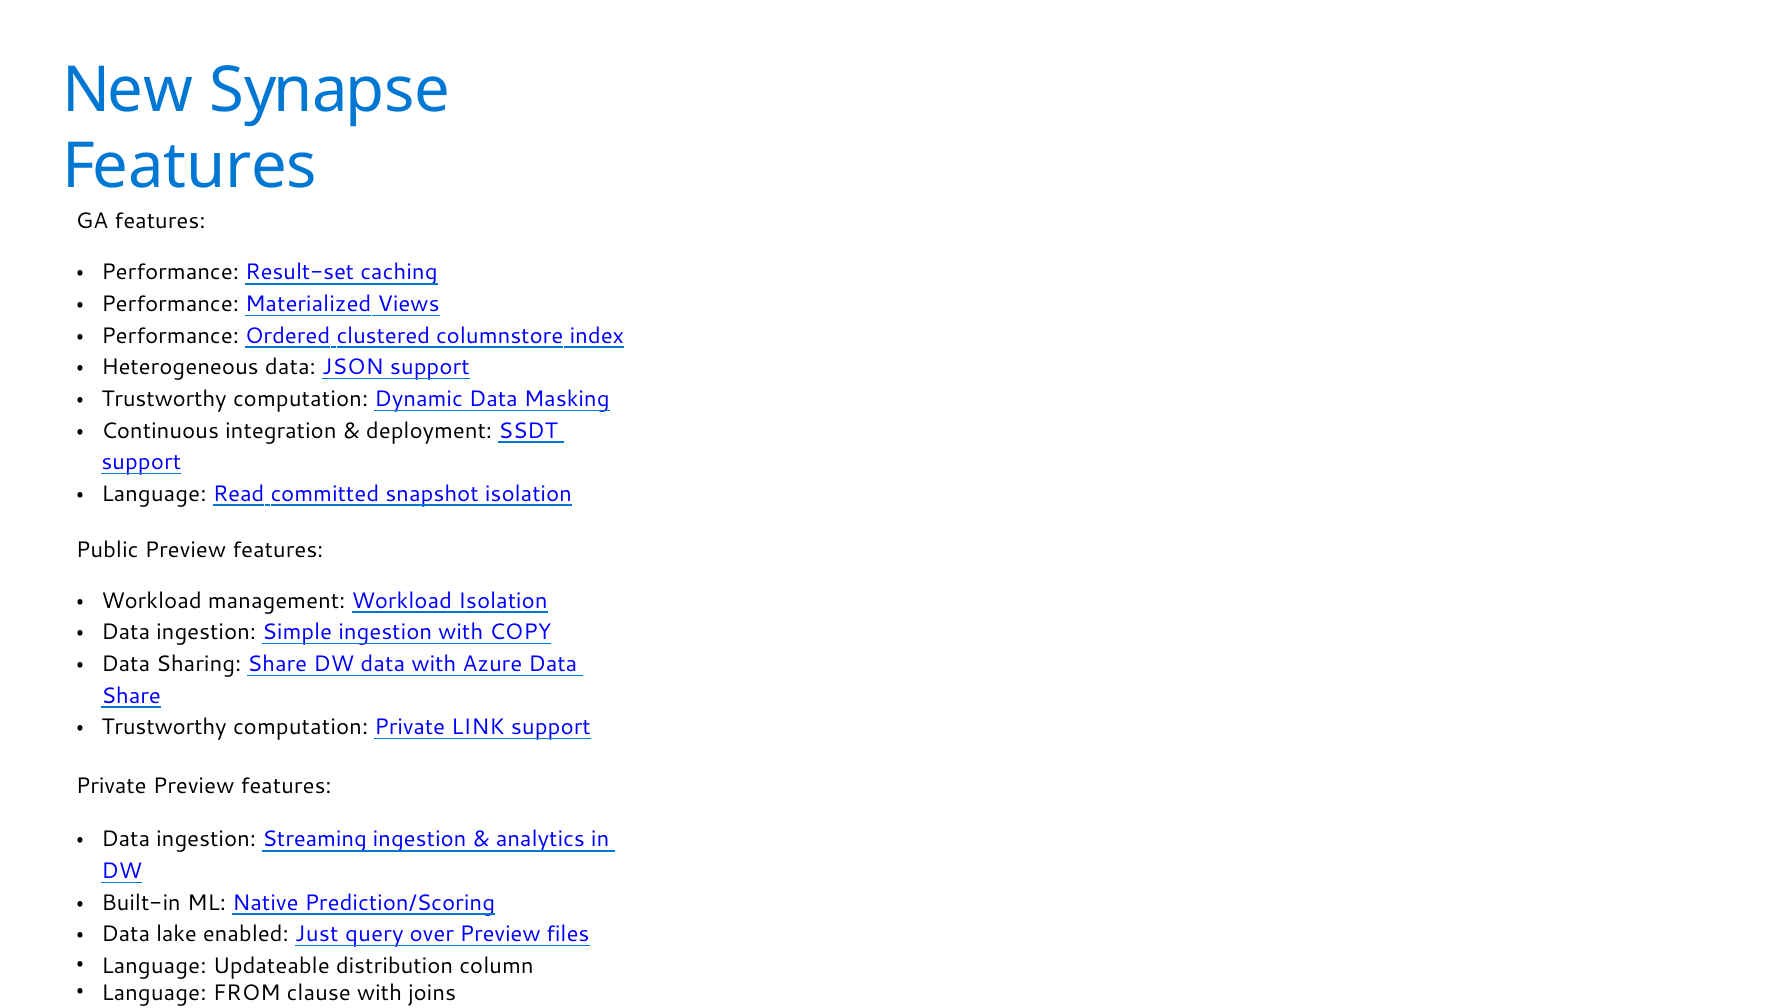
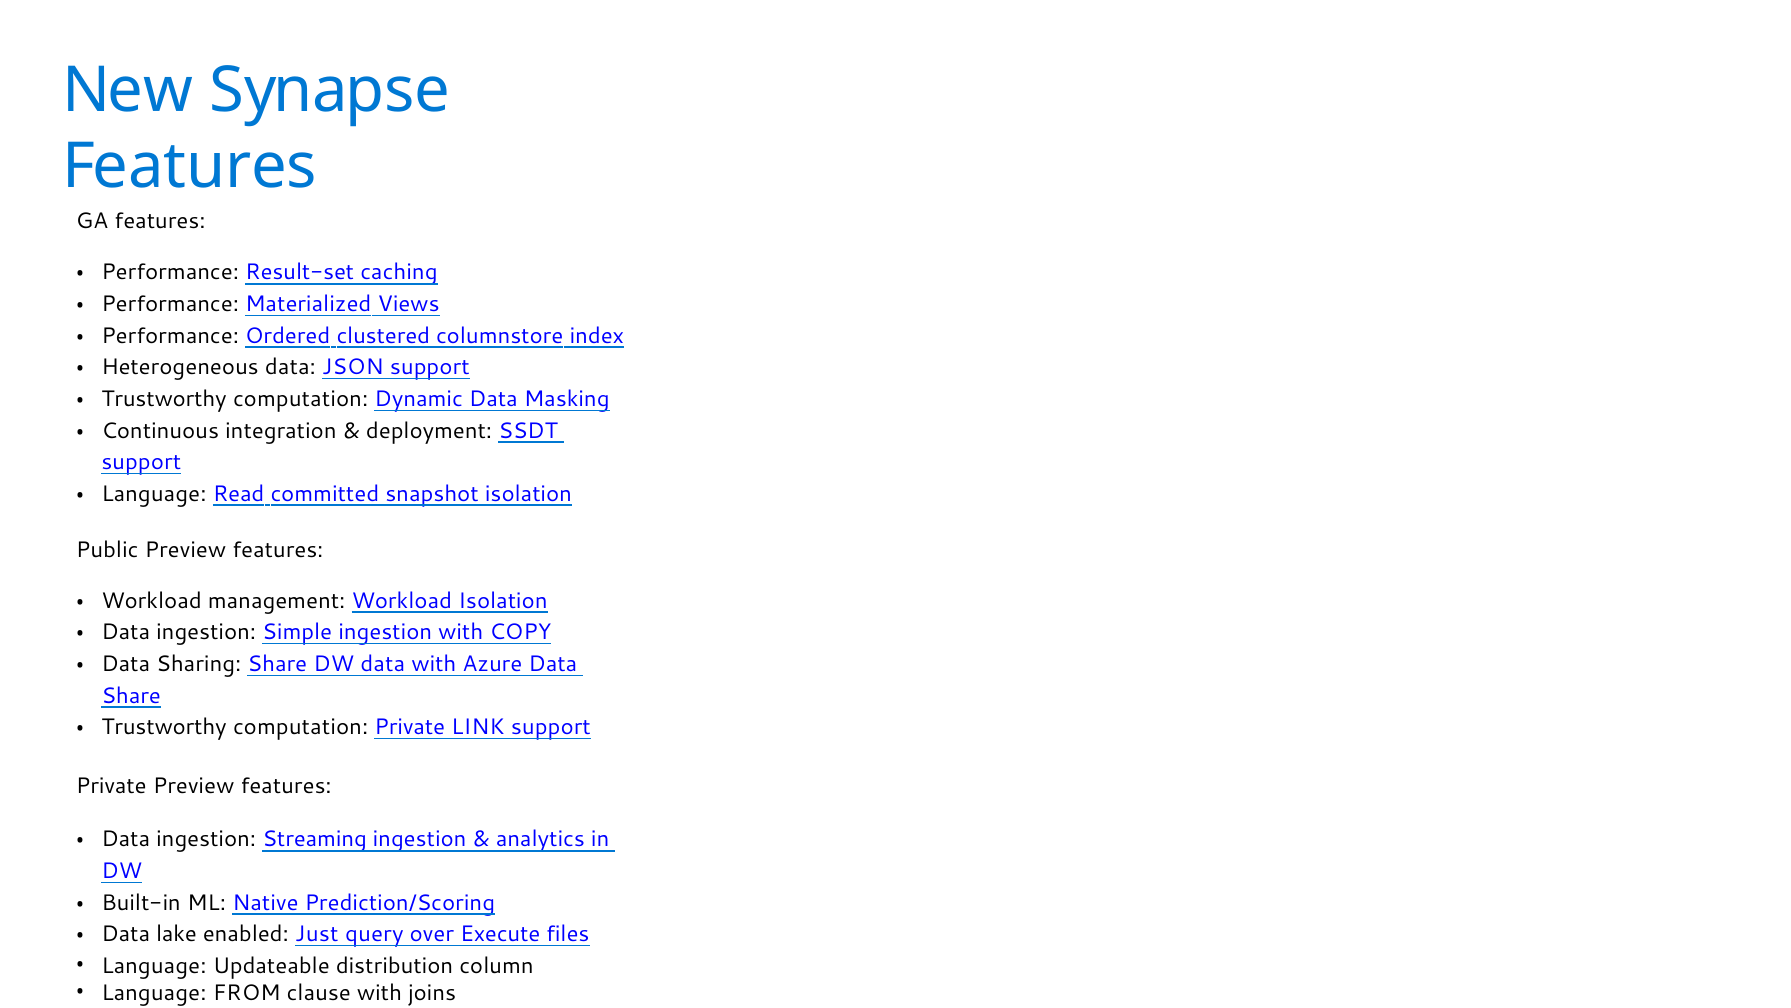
over Preview: Preview -> Execute (500, 934)
